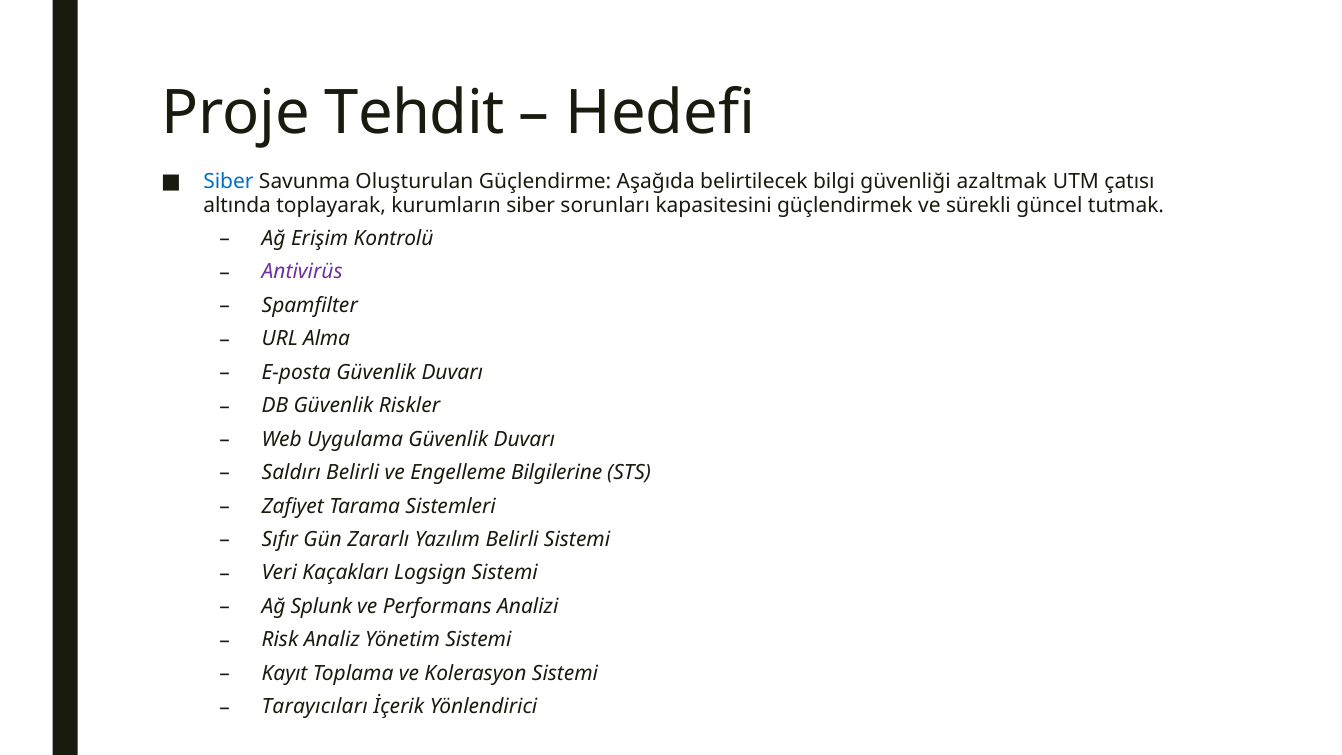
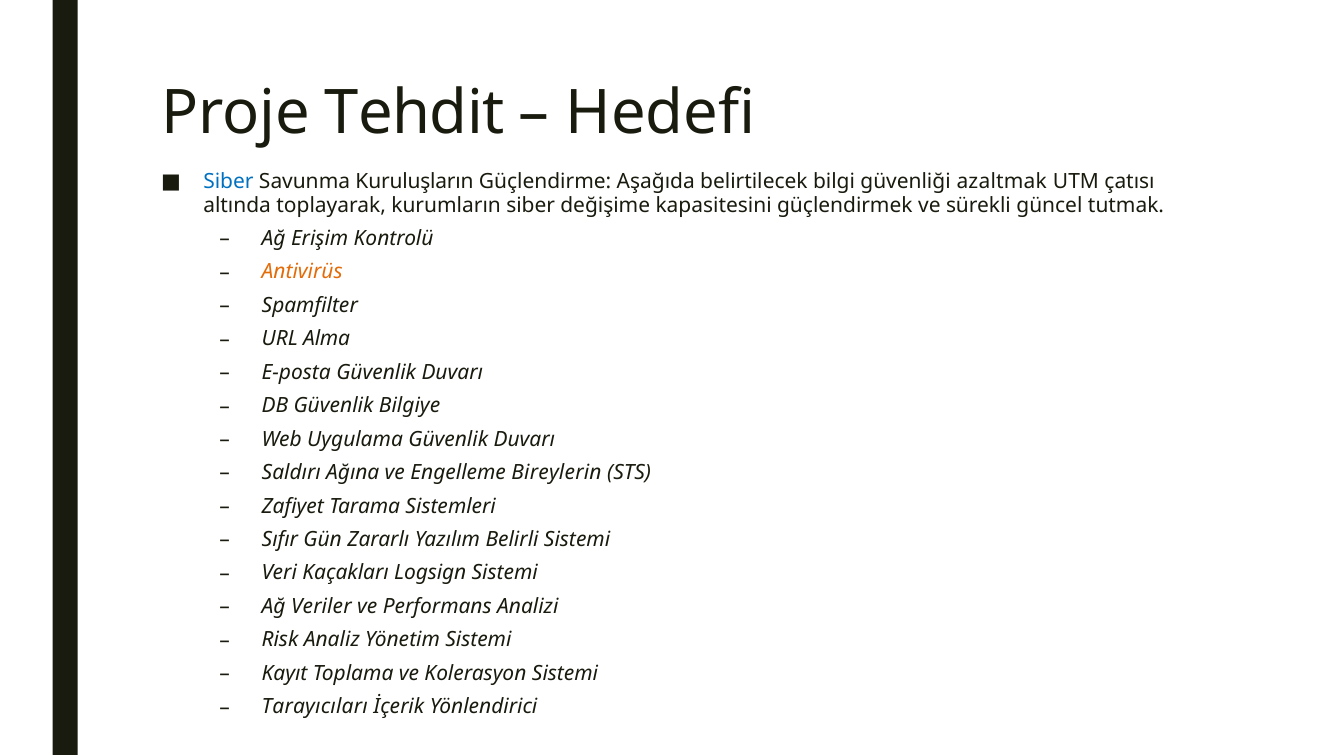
Oluşturulan: Oluşturulan -> Kuruluşların (415, 181)
sorunları: sorunları -> değişime (605, 205)
Antivirüs colour: purple -> orange (302, 272)
Riskler: Riskler -> Bilgiye (410, 406)
Saldırı Belirli: Belirli -> Ağına (353, 473)
Bilgilerine: Bilgilerine -> Bireylerin (556, 473)
Splunk: Splunk -> Veriler (321, 606)
